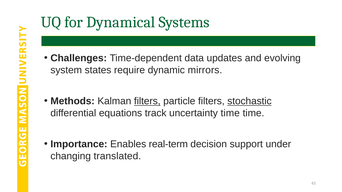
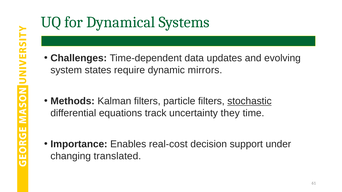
filters underline: present -> none (147, 101)
uncertainty time: time -> they (230, 113)
real-term: real-term -> real-cost (168, 144)
